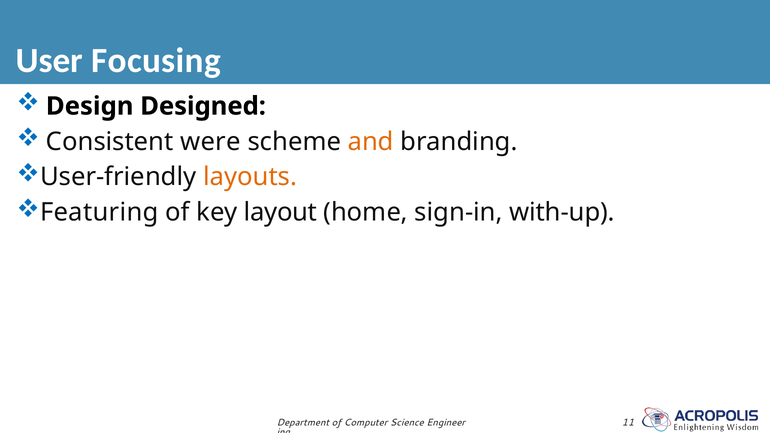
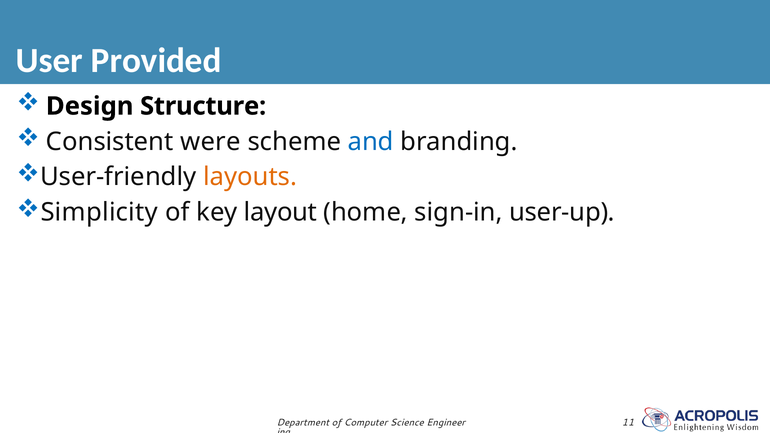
Focusing: Focusing -> Provided (156, 61)
Designed: Designed -> Structure (203, 106)
and colour: orange -> blue (371, 142)
Featuring: Featuring -> Simplicity (99, 213)
with-up: with-up -> user-up (562, 213)
